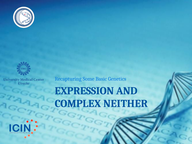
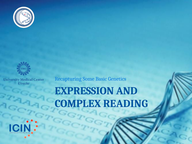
NEITHER: NEITHER -> READING (126, 104)
